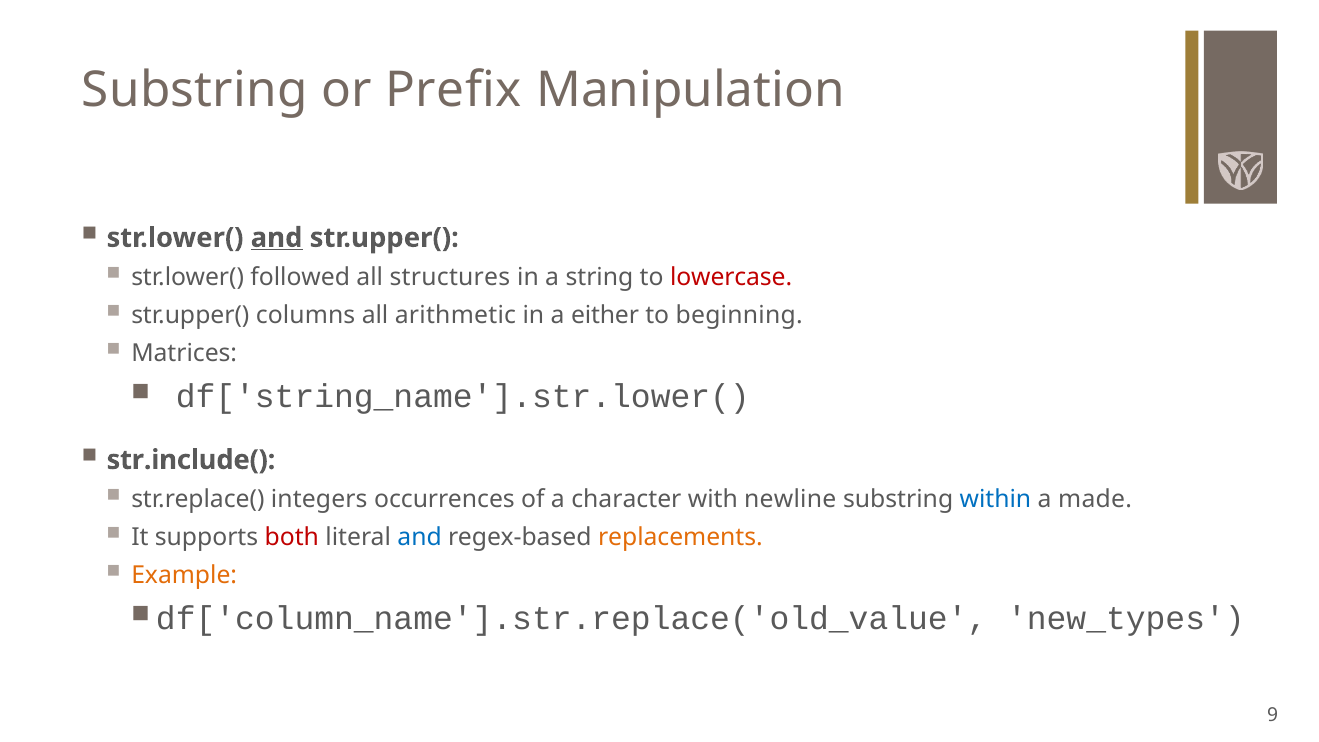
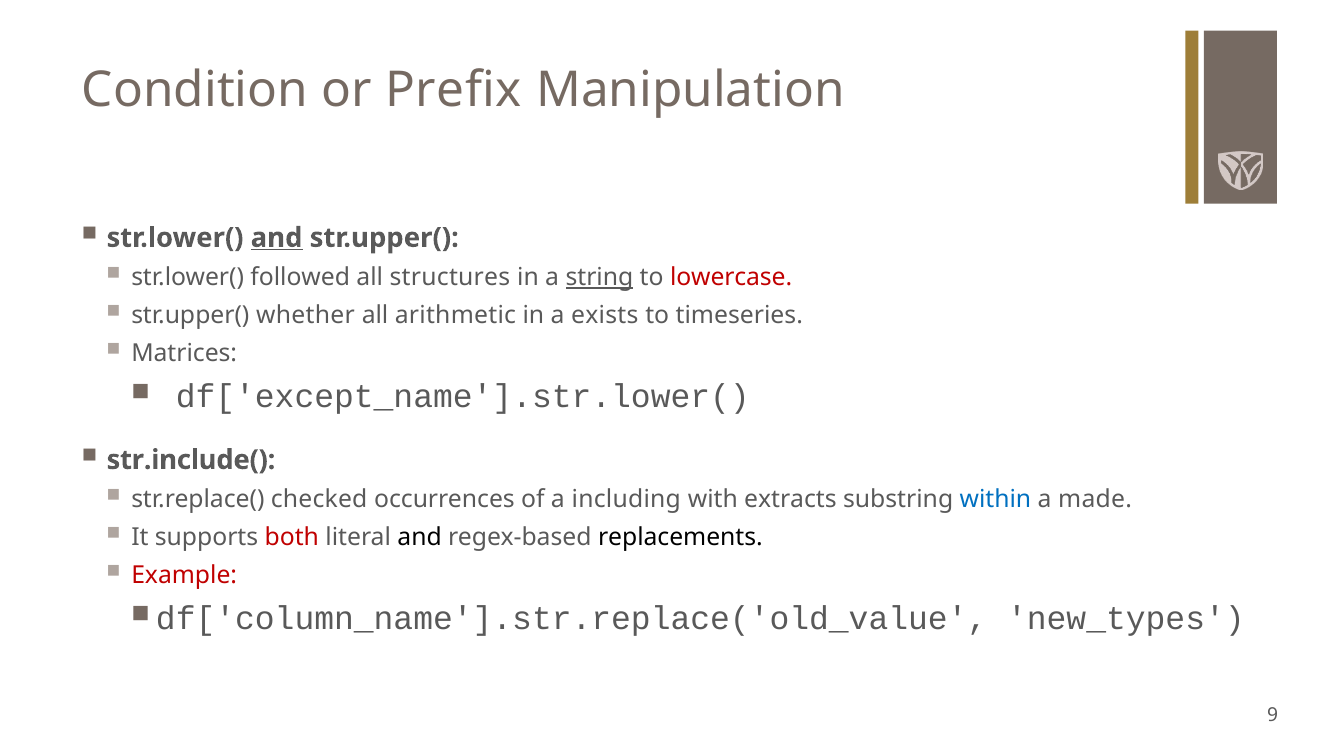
Substring: Substring -> Condition (195, 90)
string underline: none -> present (599, 277)
columns: columns -> whether (306, 315)
either: either -> exists (605, 315)
beginning: beginning -> timeseries (739, 315)
df['string_name'].str.lower(: df['string_name'].str.lower( -> df['except_name'].str.lower( (463, 396)
integers: integers -> checked (319, 499)
character: character -> including (626, 499)
newline: newline -> extracts (790, 499)
and colour: blue -> black (420, 537)
replacements colour: orange -> black (680, 537)
Example colour: orange -> red (184, 575)
